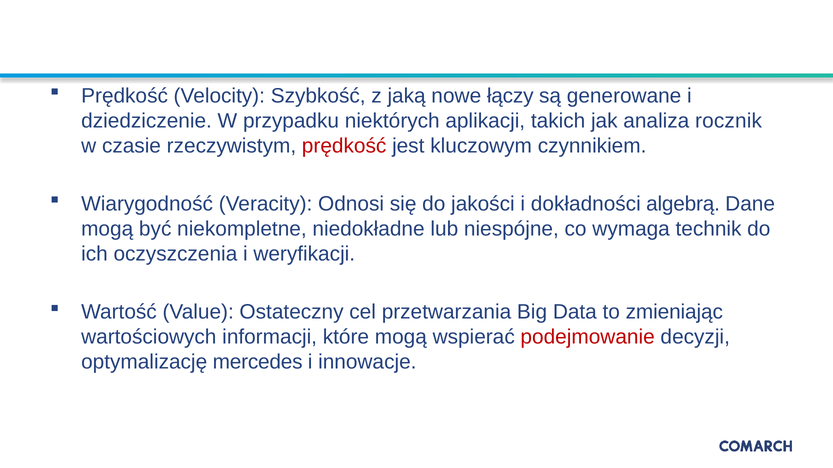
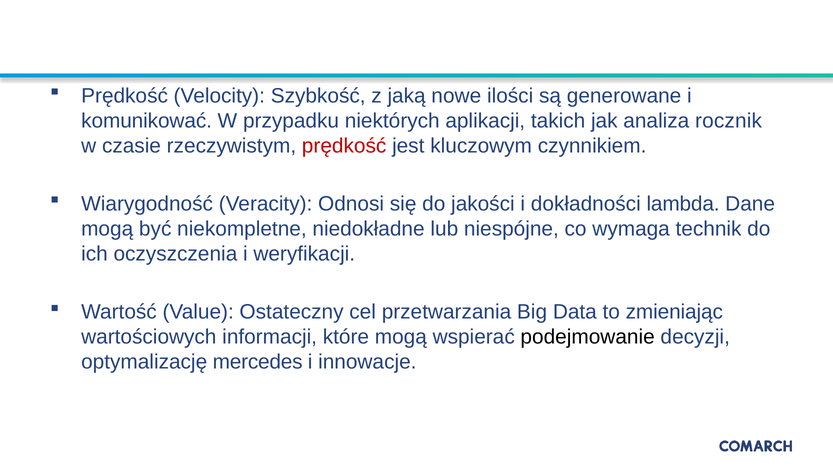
łączy: łączy -> ilości (510, 96)
dziedziczenie: dziedziczenie -> komunikować (147, 121)
algebrą: algebrą -> lambda (683, 204)
podejmowanie colour: red -> black (588, 337)
